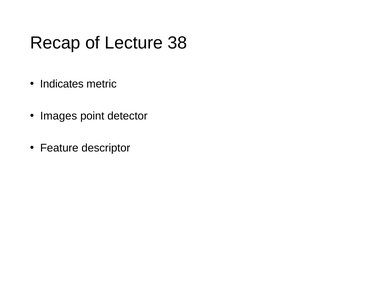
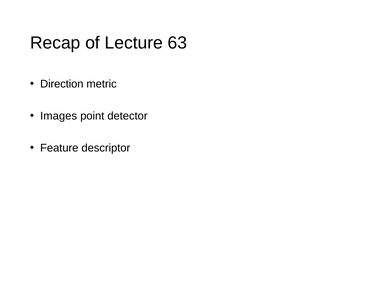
38: 38 -> 63 (177, 43)
Indicates: Indicates -> Direction (62, 84)
